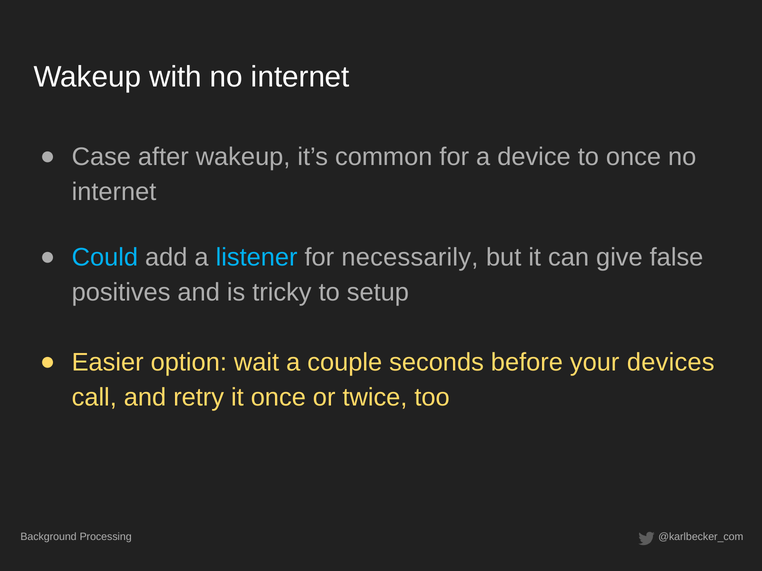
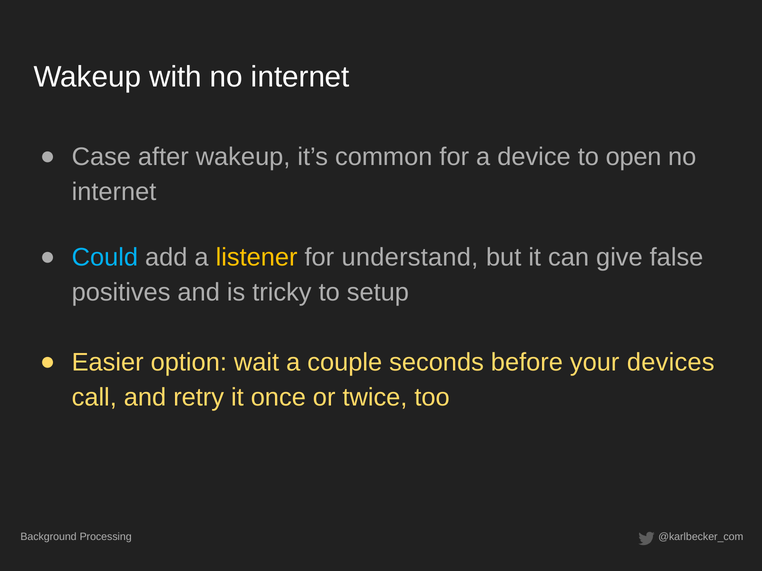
to once: once -> open (634, 157)
listener colour: light blue -> yellow (257, 258)
necessarily: necessarily -> understand (410, 258)
